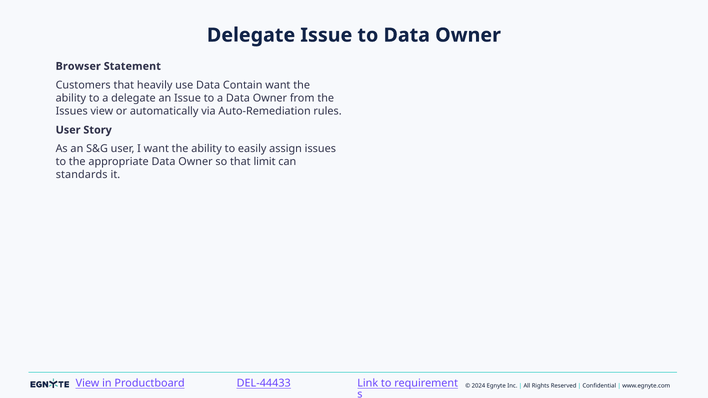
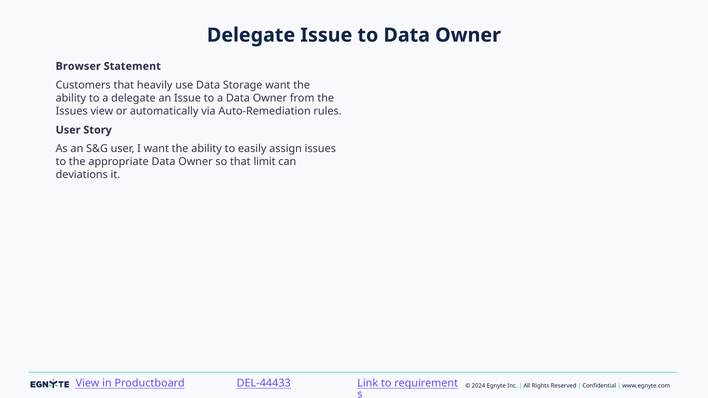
Contain: Contain -> Storage (243, 85)
standards: standards -> deviations (82, 175)
